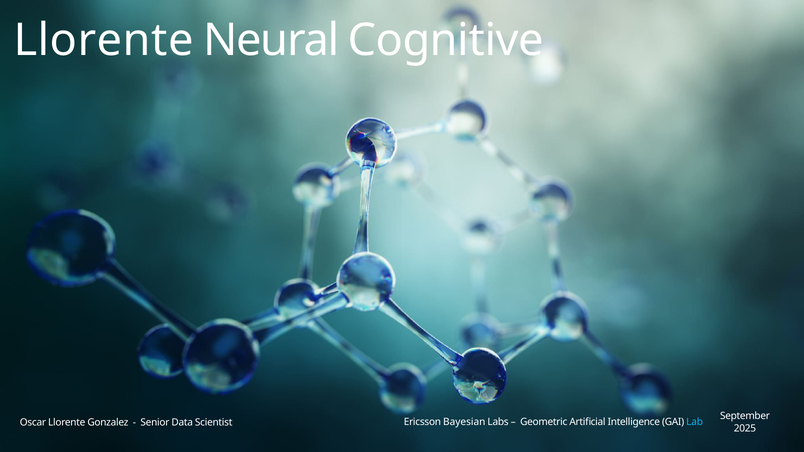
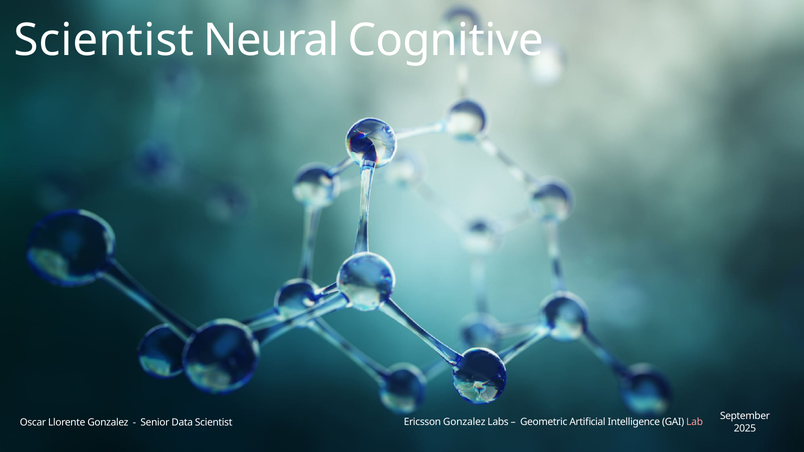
Llorente: Llorente -> Scientist (104, 40)
Ericsson Bayesian: Bayesian -> Gonzalez (464, 422)
Lab colour: light blue -> pink (695, 422)
